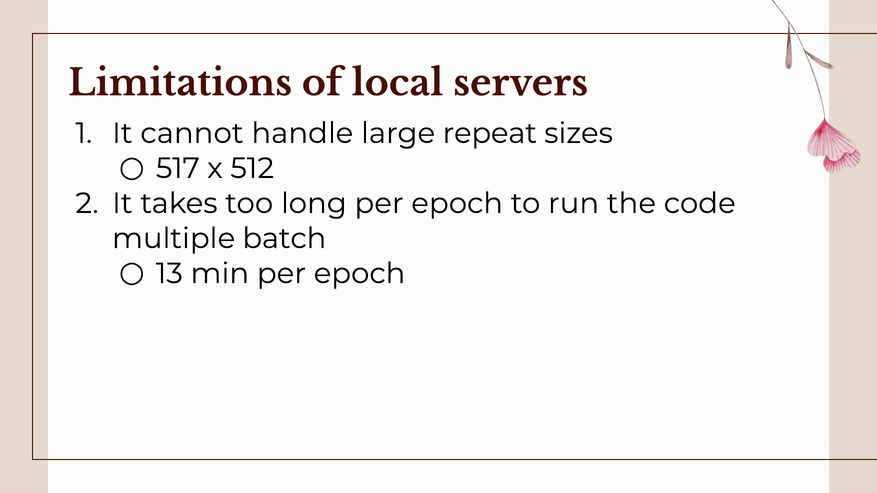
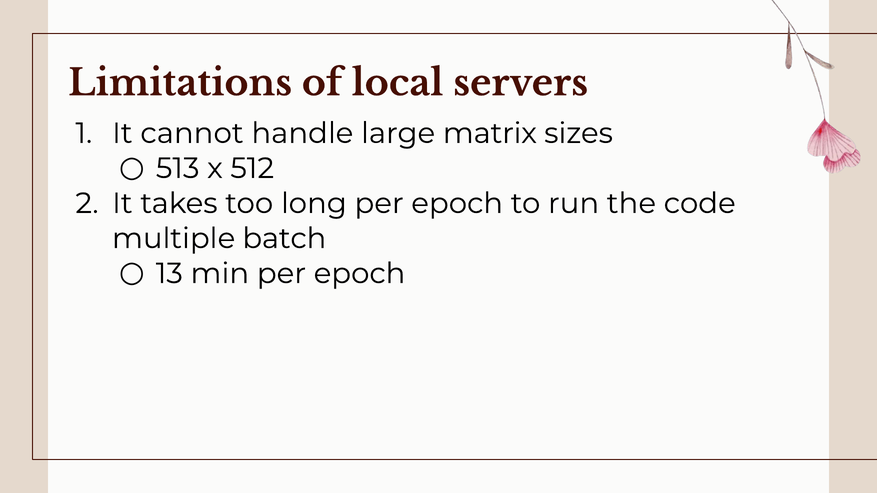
repeat: repeat -> matrix (490, 133)
517: 517 -> 513 (178, 168)
